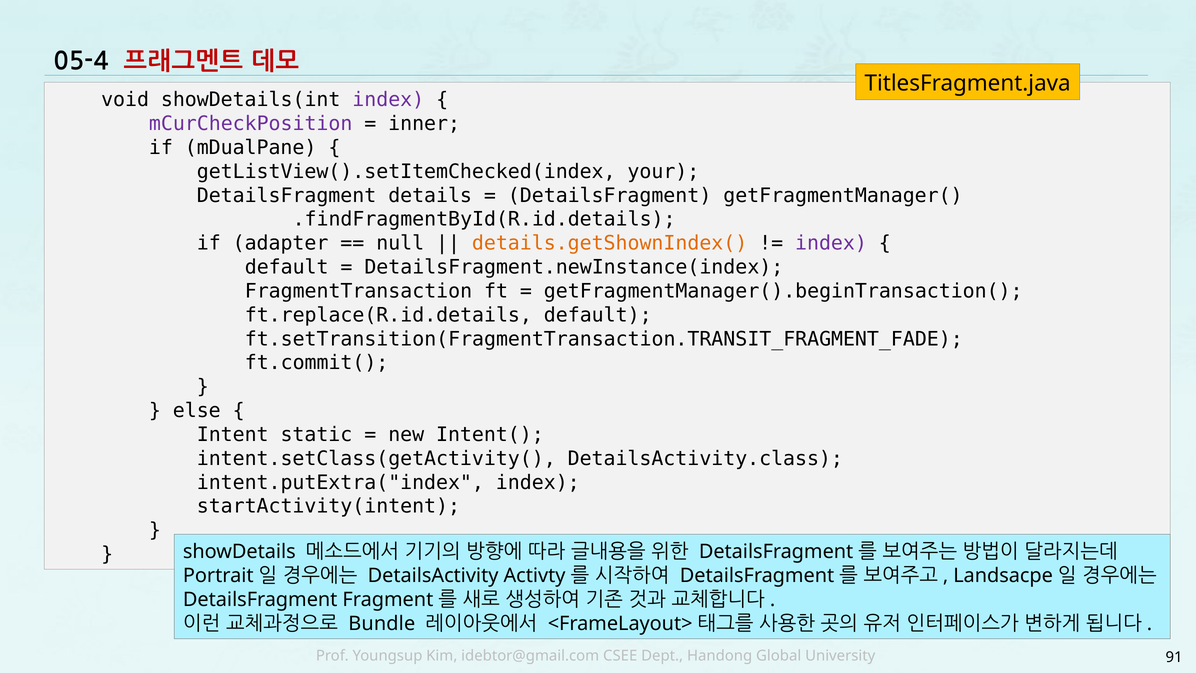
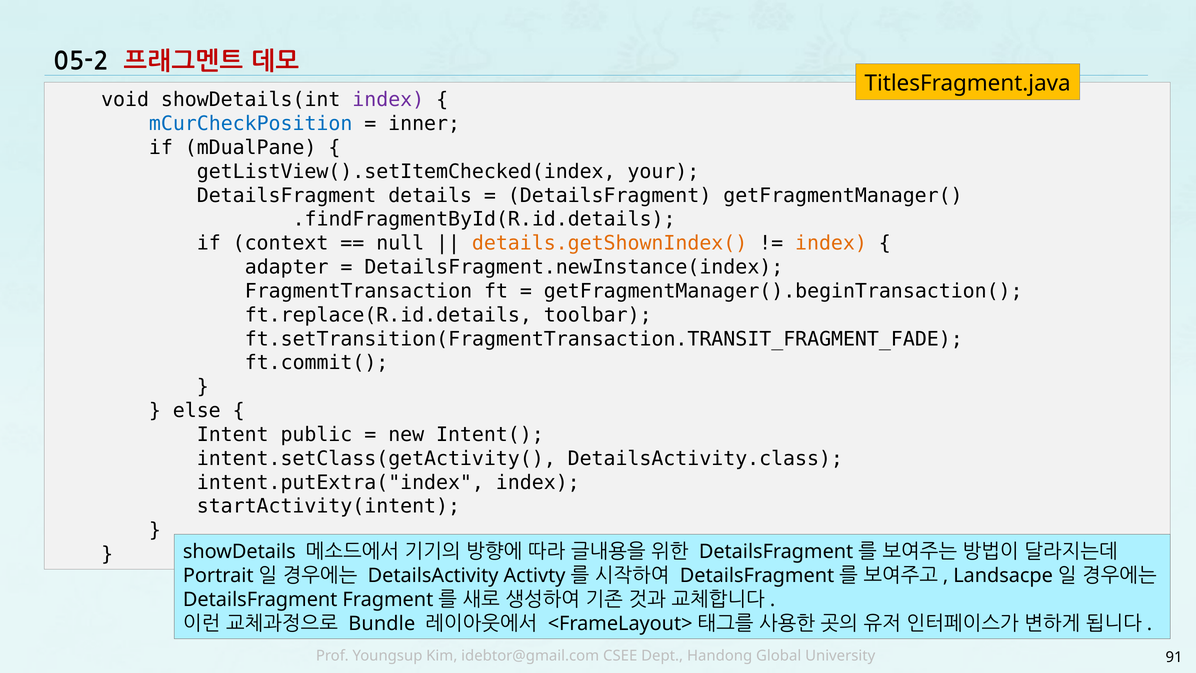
05-4: 05-4 -> 05-2 (81, 61)
mCurCheckPosition colour: purple -> blue (251, 124)
adapter: adapter -> context (281, 243)
index colour: purple -> orange (831, 243)
default: default -> adapter (287, 267)
ft.replace(R.id.details default: default -> toolbar (598, 315)
static: static -> public (316, 435)
